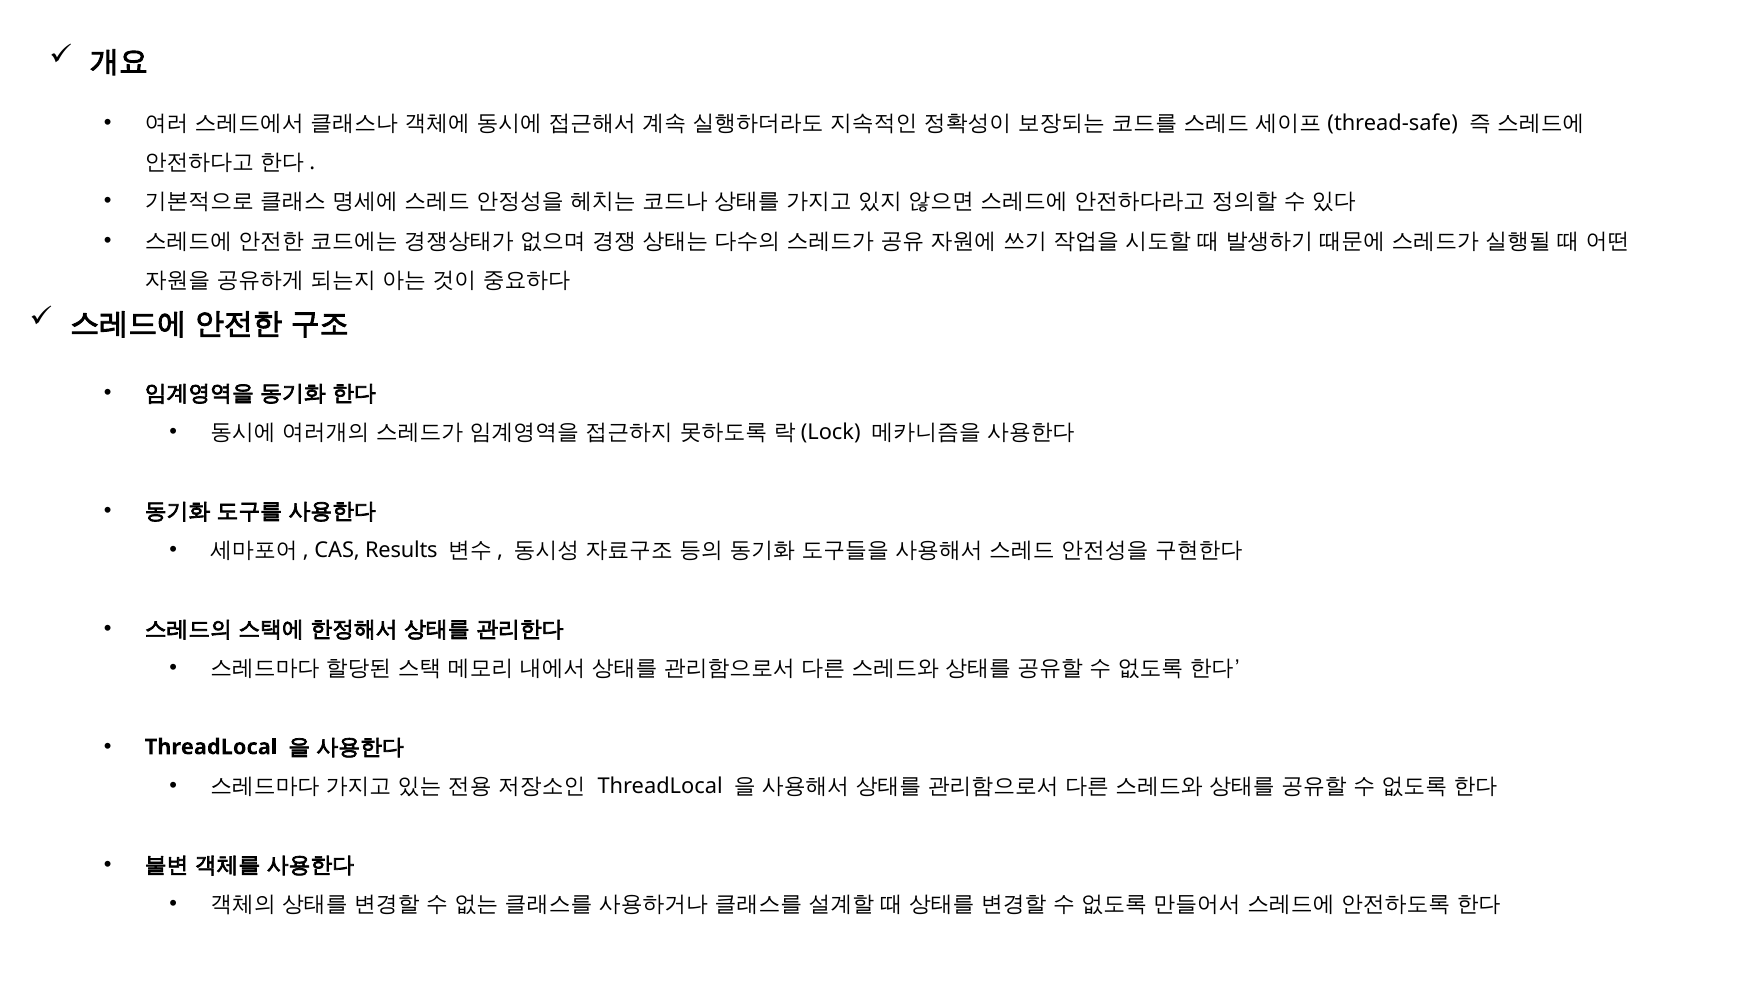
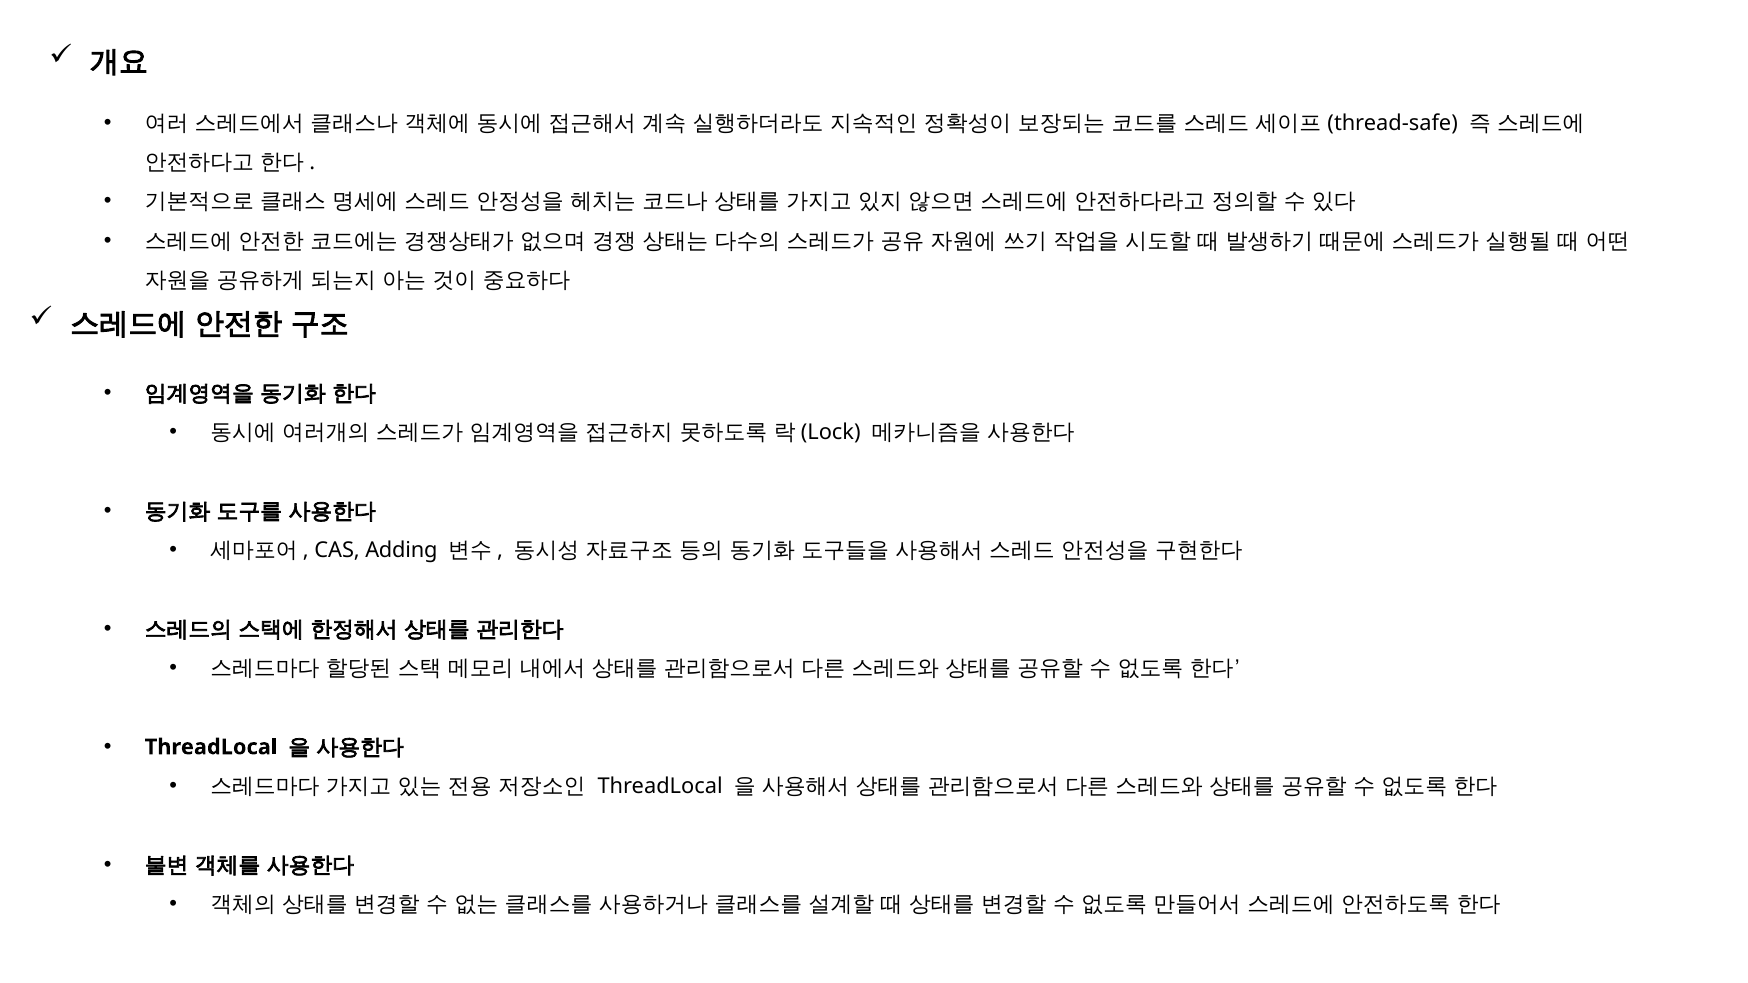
Results: Results -> Adding (401, 551)
